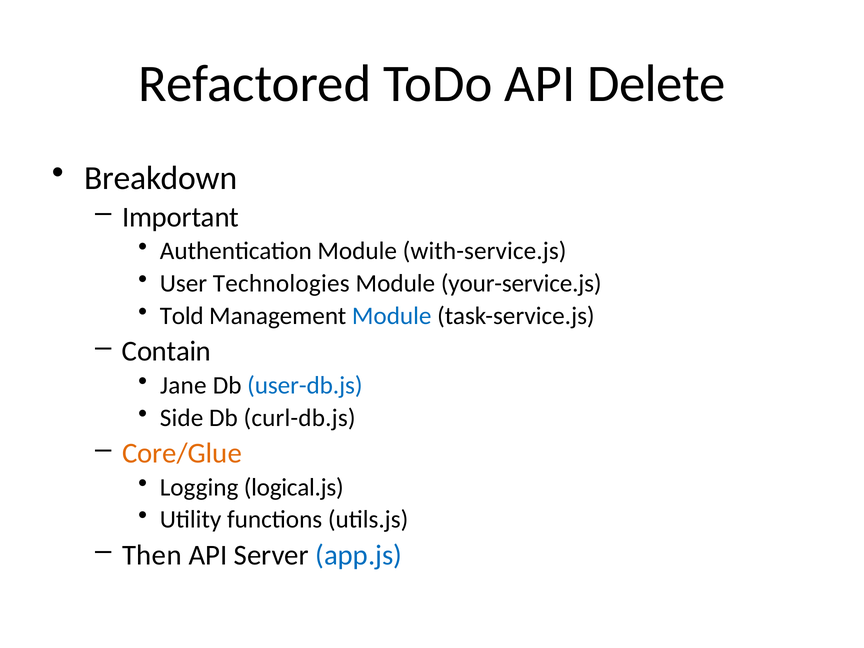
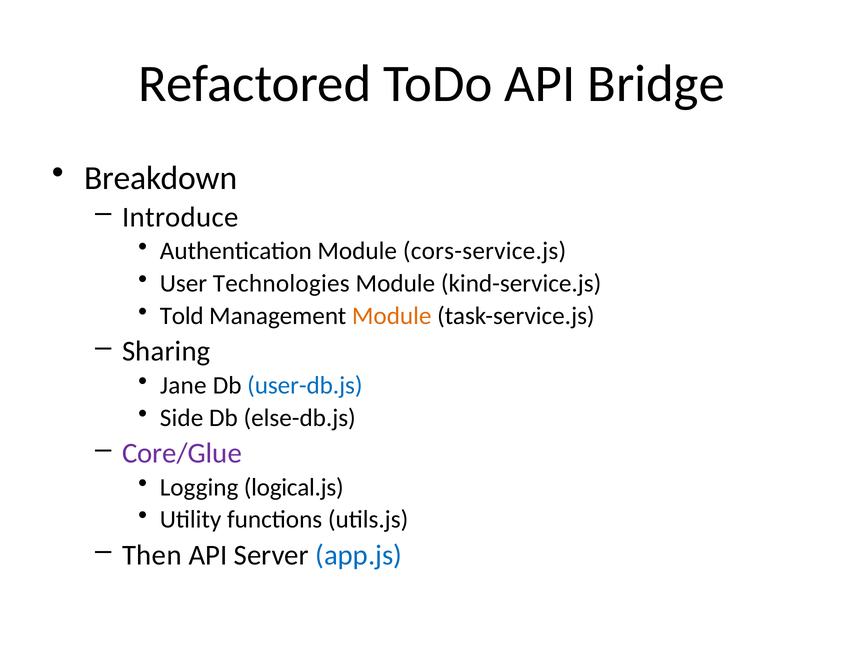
Delete: Delete -> Bridge (656, 84)
Important: Important -> Introduce (180, 217)
with-service.js: with-service.js -> cors-service.js (485, 251)
your-service.js: your-service.js -> kind-service.js (521, 283)
Module colour: blue -> orange (392, 316)
Contain: Contain -> Sharing (166, 351)
curl-db.js: curl-db.js -> else-db.js (300, 418)
Core/Glue colour: orange -> purple (182, 453)
